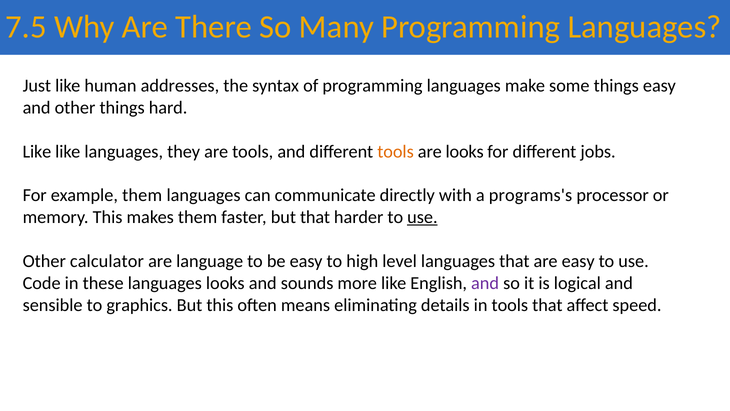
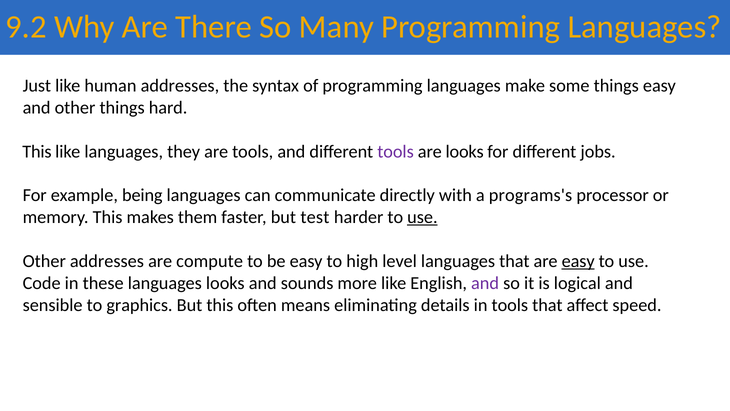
7.5: 7.5 -> 9.2 (26, 27)
Like: Like -> This (37, 151)
tools colour: orange -> purple (396, 151)
example them: them -> being (142, 195)
but that: that -> test (315, 217)
Other calculator: calculator -> addresses (107, 261)
language: language -> compute (210, 261)
easy underline: none -> present (578, 261)
